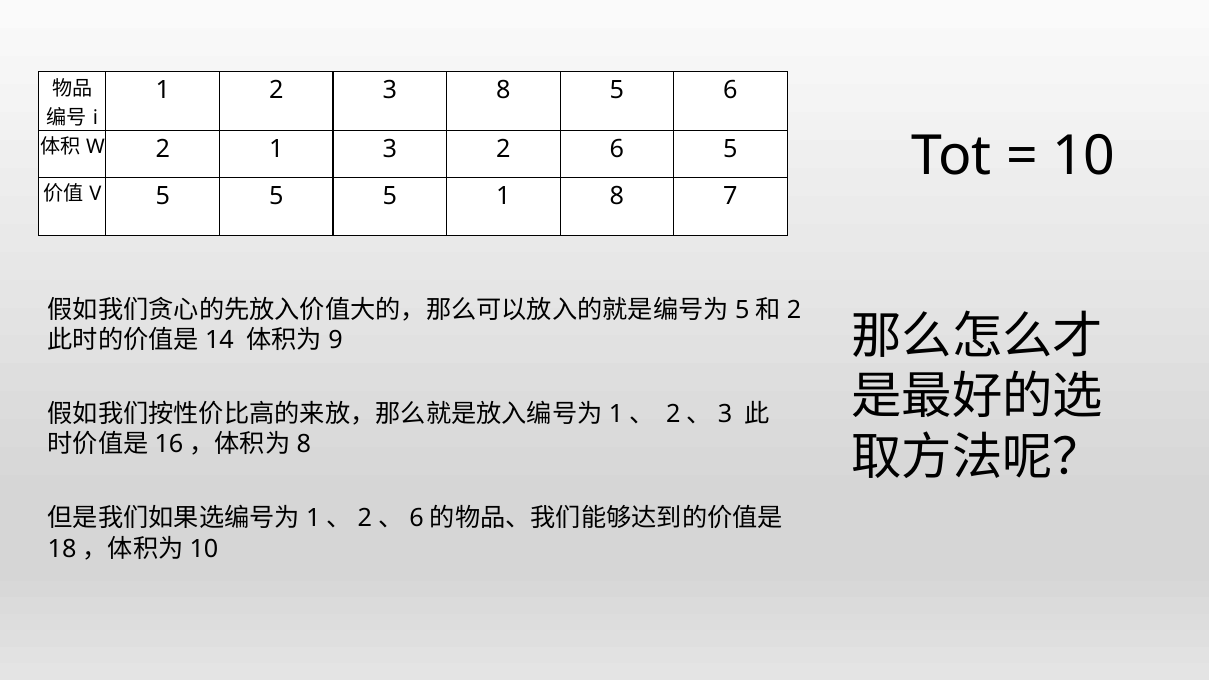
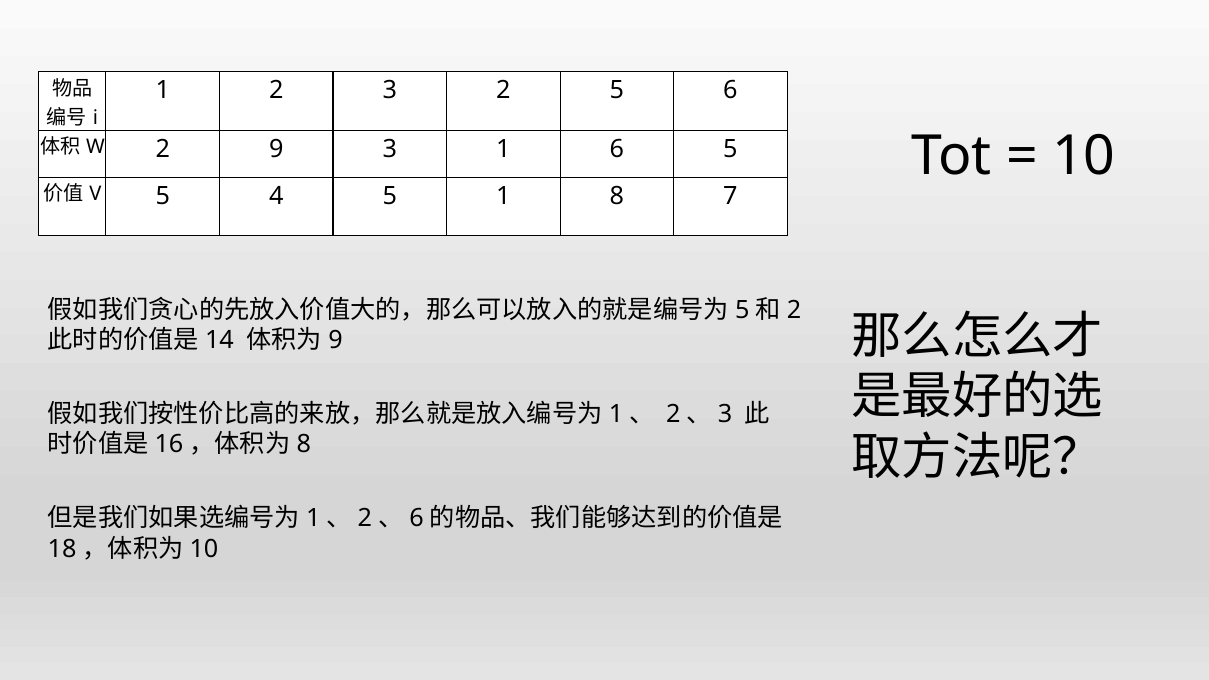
3 8: 8 -> 2 (503, 91)
2 1: 1 -> 9 (276, 149)
3 2: 2 -> 1 (503, 149)
5: 5 -> 4 (276, 196)
